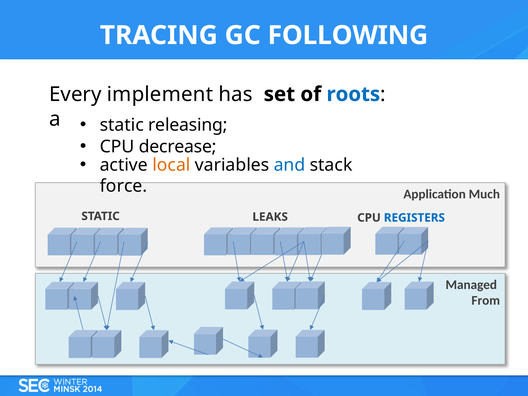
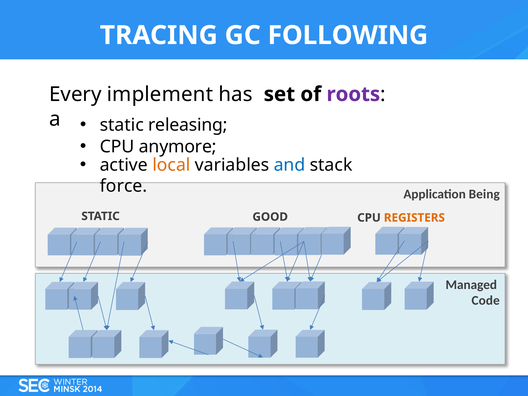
roots colour: blue -> purple (353, 94)
decrease: decrease -> anymore (178, 147)
Much: Much -> Being (484, 194)
LEAKS: LEAKS -> GOOD (270, 217)
REGISTERS colour: blue -> orange (414, 218)
From: From -> Code (486, 301)
